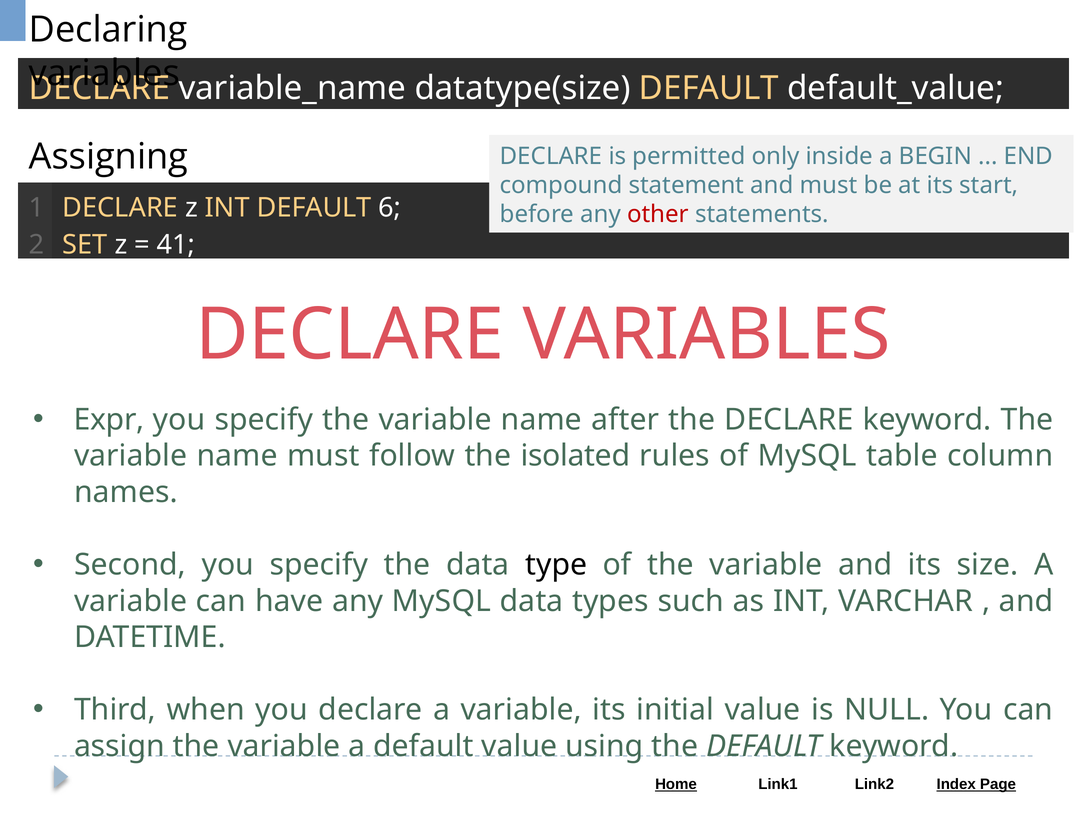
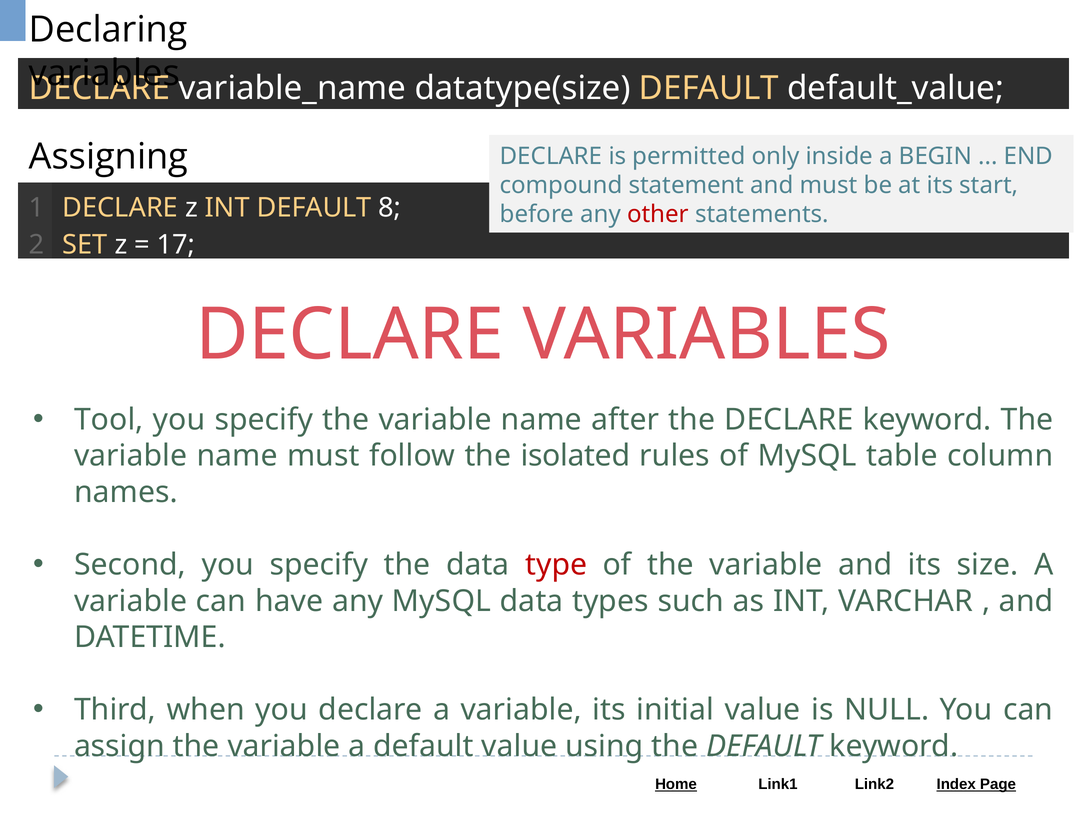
6: 6 -> 8 (390, 208)
41: 41 -> 17 (176, 245)
Expr: Expr -> Tool (109, 419)
type colour: black -> red (556, 564)
